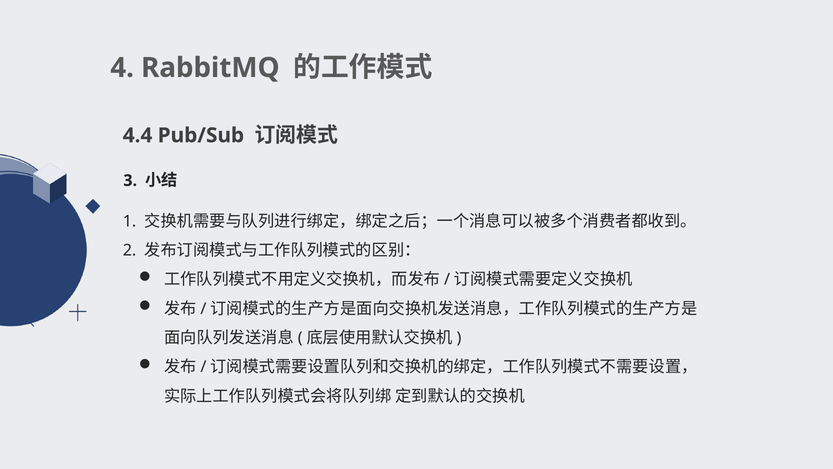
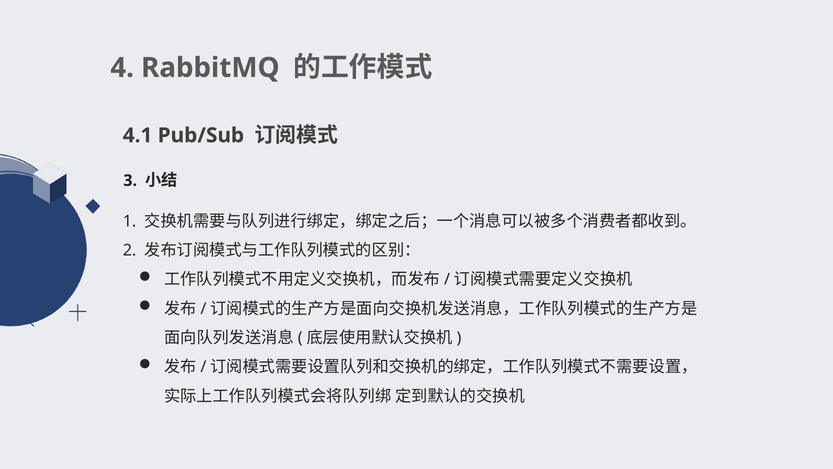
4.4: 4.4 -> 4.1 (138, 135)
